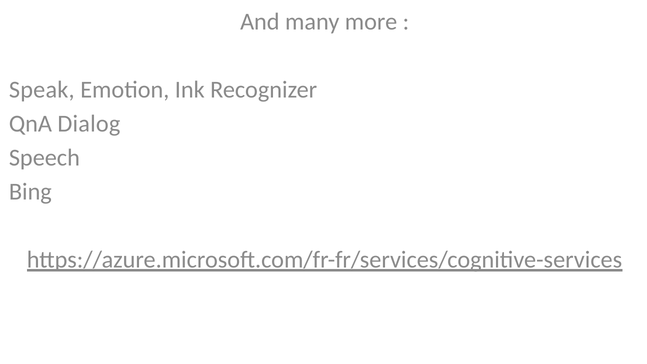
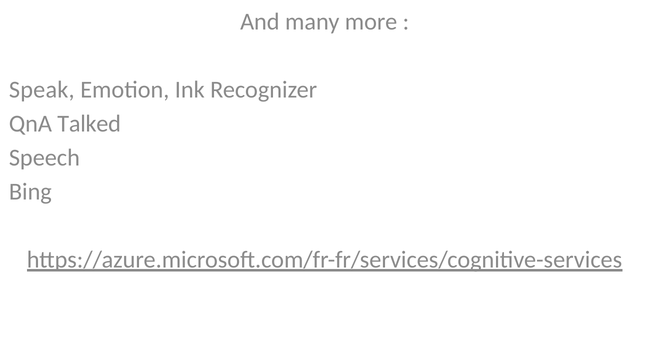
Dialog: Dialog -> Talked (89, 124)
